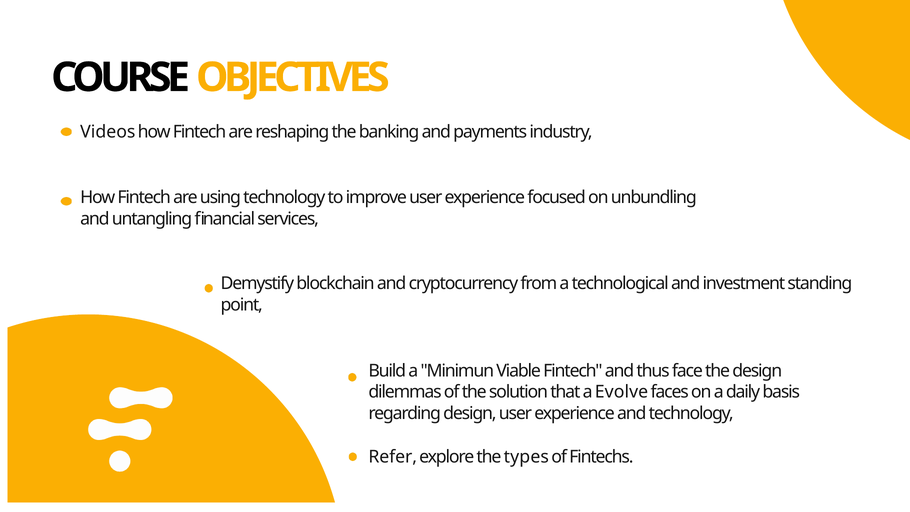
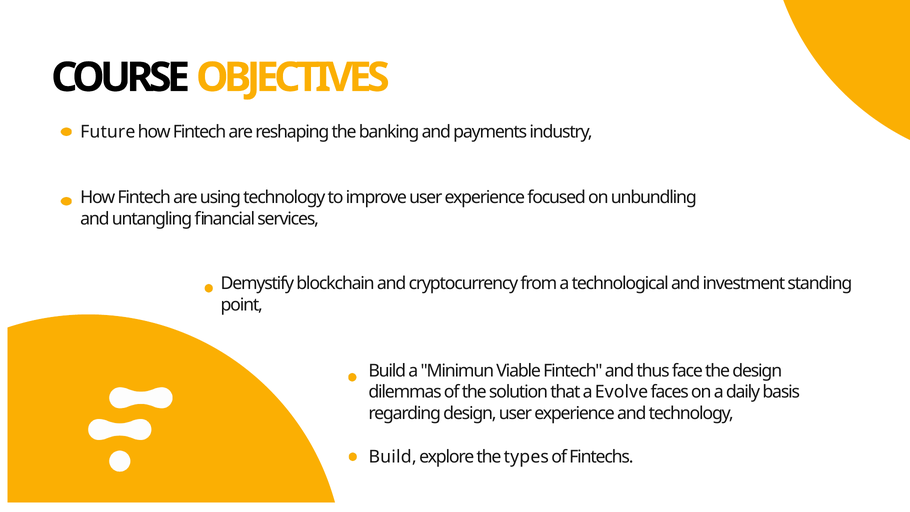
Videos: Videos -> Future (108, 132)
Refer: Refer -> Build (393, 457)
